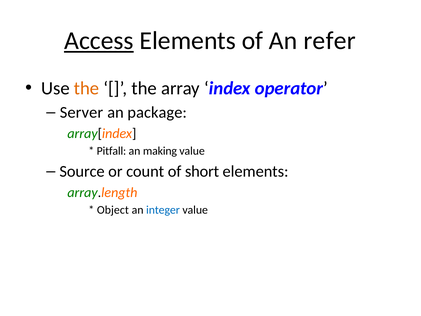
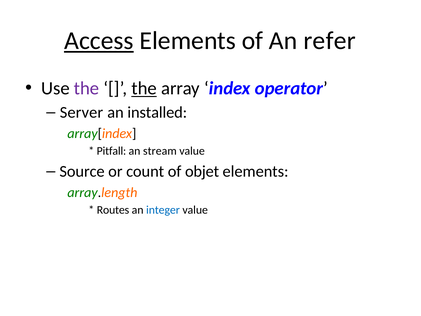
the colour: orange -> purple (87, 88)
the underline: none -> present (144, 88)
package: package -> installed (157, 112)
making: making -> stream (160, 151)
short: short -> objet (202, 171)
Object: Object -> Routes (113, 210)
